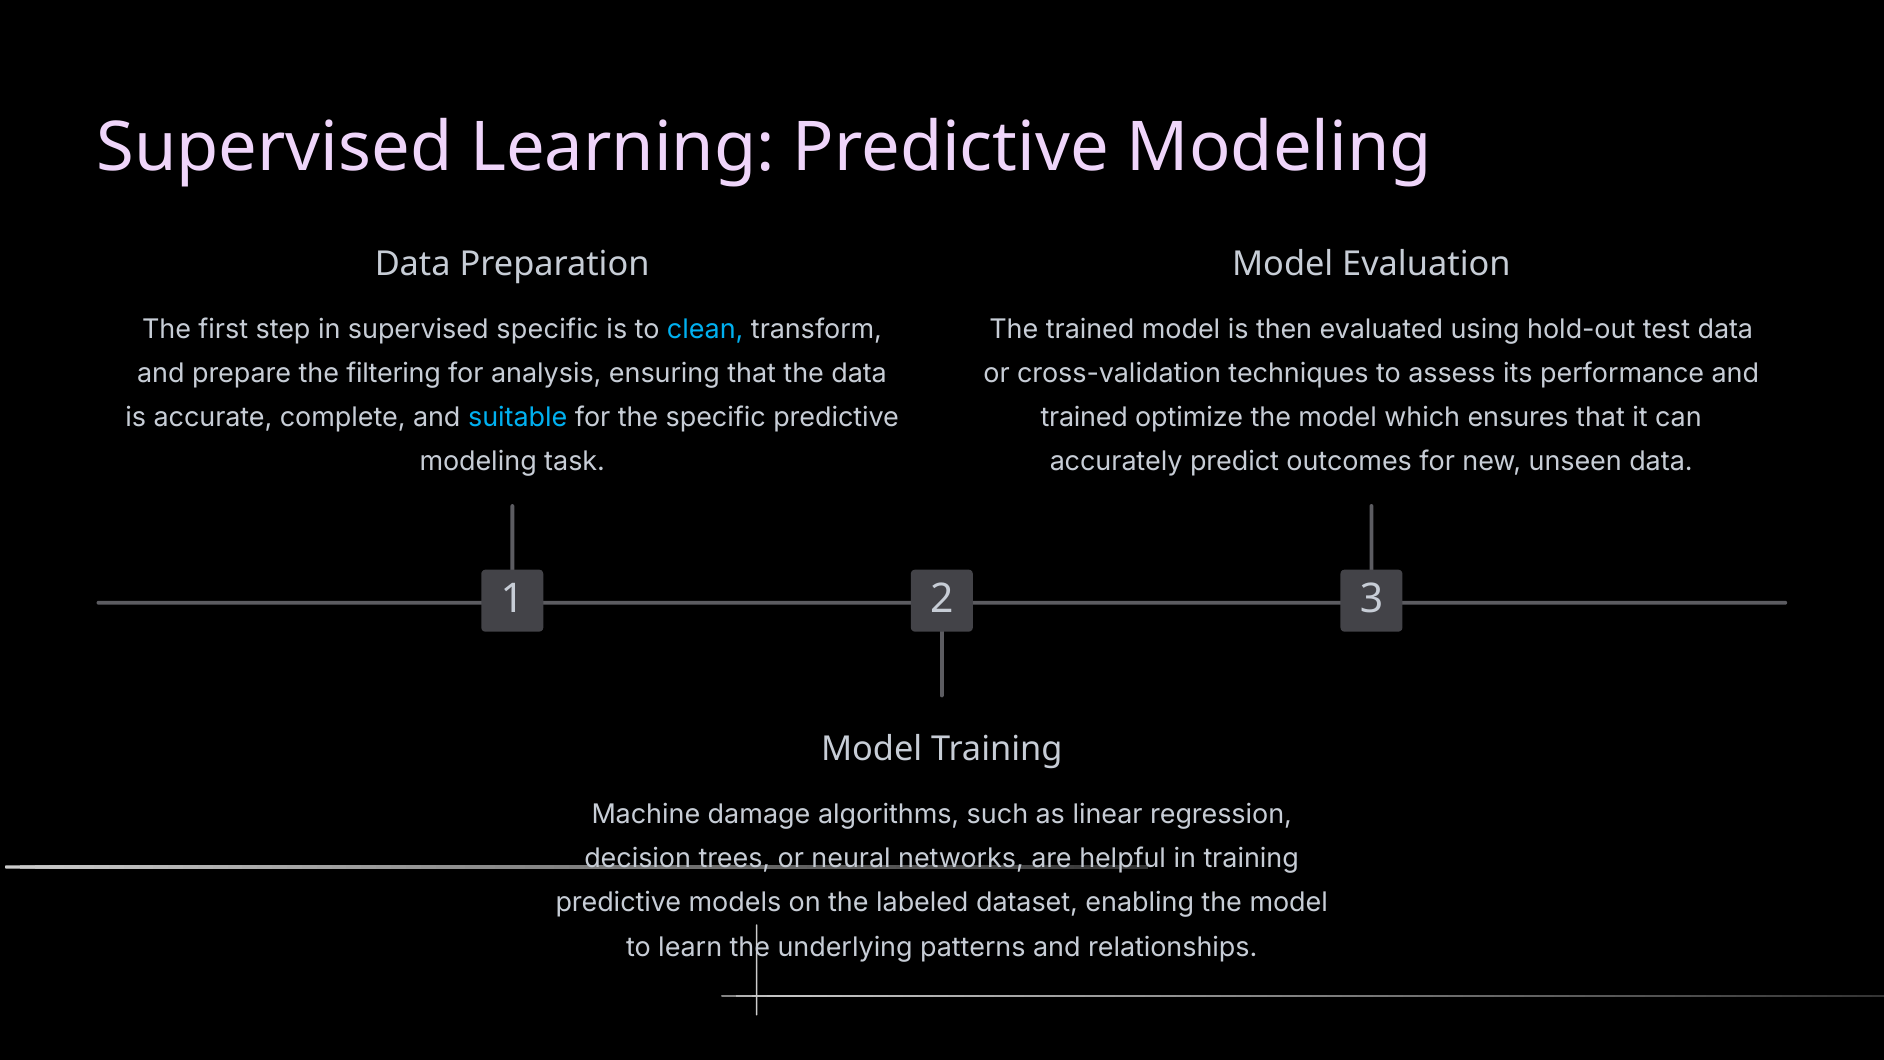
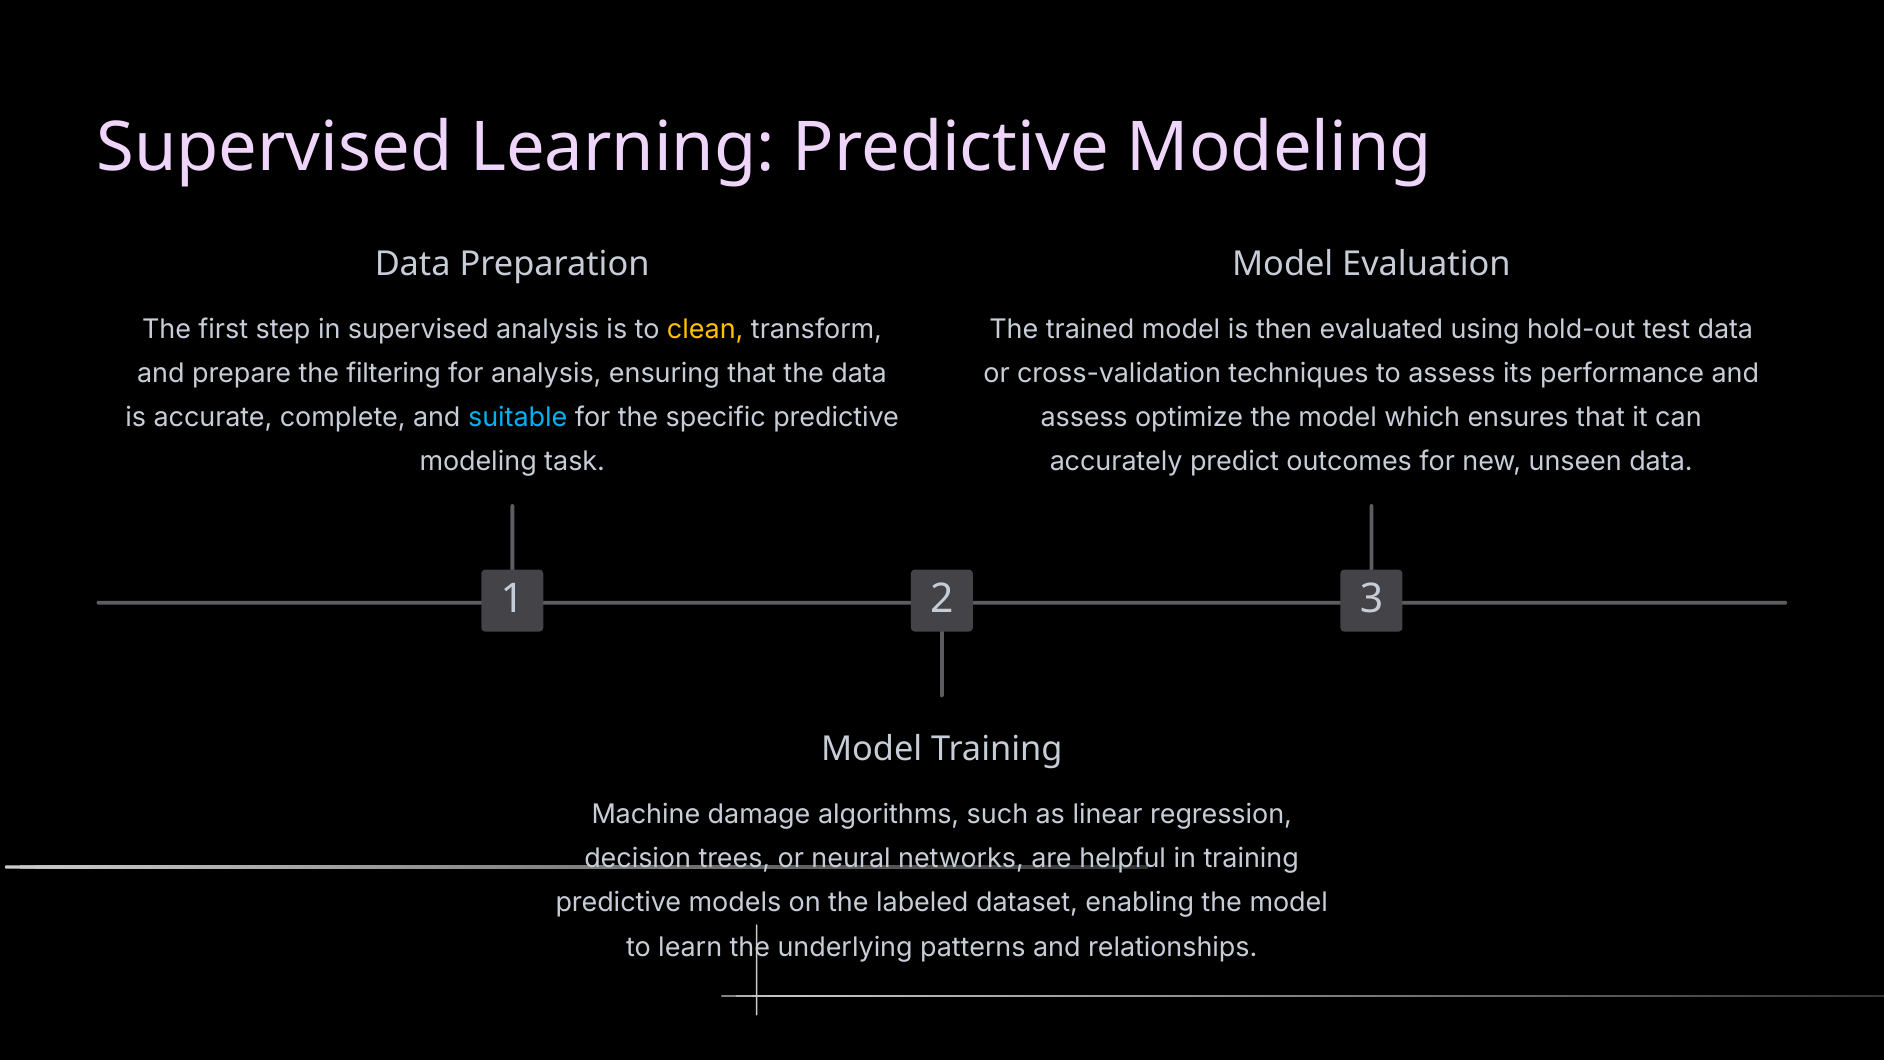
supervised specific: specific -> analysis (548, 329)
clean colour: light blue -> yellow (705, 329)
trained: trained -> assess (1084, 418)
